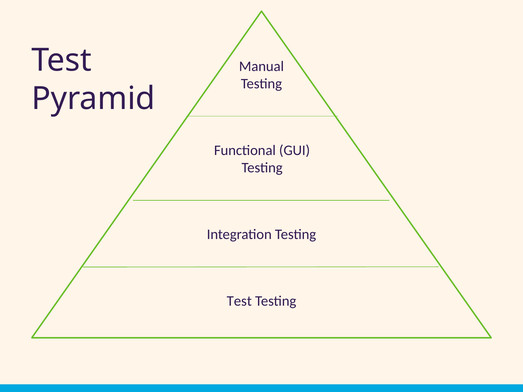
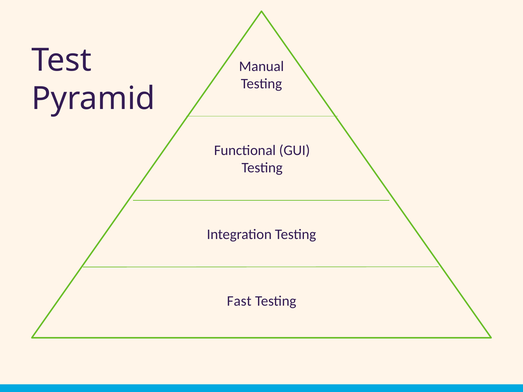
Test: Test -> Fast (239, 301)
